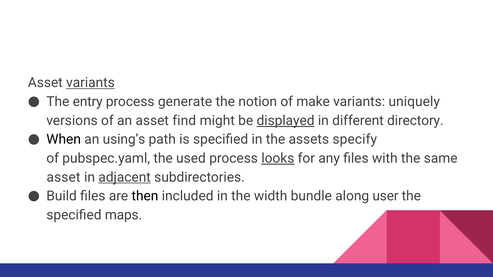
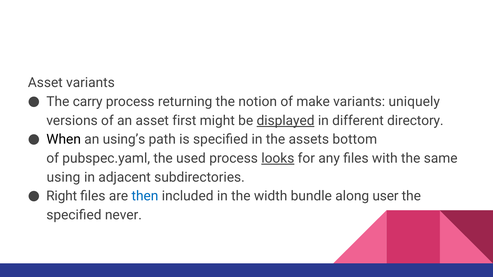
variants underline: present -> none (90, 83)
entry: entry -> carry (88, 102)
generate: generate -> returning (185, 102)
find: find -> first (184, 121)
specify: specify -> bottom (355, 140)
asset: asset -> using (63, 177)
adjacent underline: present -> none (125, 177)
Build: Build -> Right (62, 196)
then colour: black -> blue (145, 196)
maps: maps -> never (123, 215)
